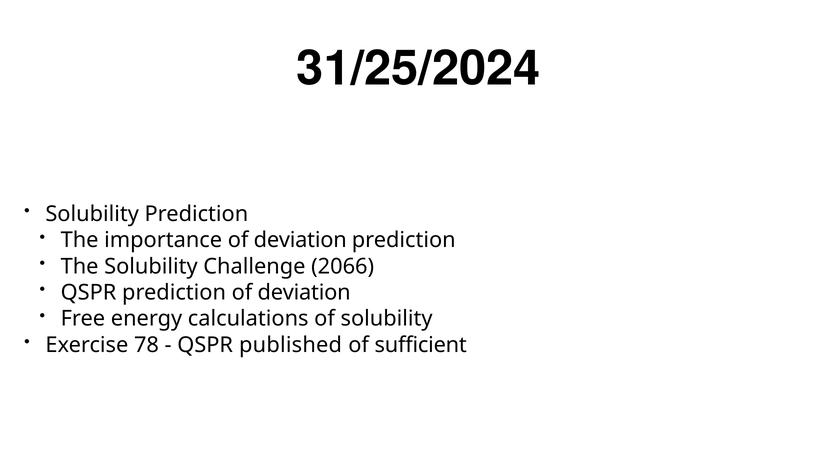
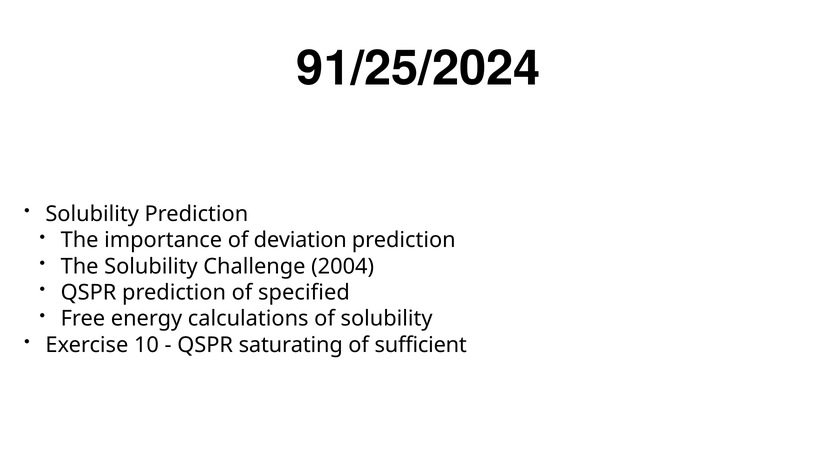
31/25/2024: 31/25/2024 -> 91/25/2024 (418, 69)
2066: 2066 -> 2004 (343, 266)
prediction of deviation: deviation -> specified (304, 292)
78: 78 -> 10 (146, 345)
published: published -> saturating (291, 345)
